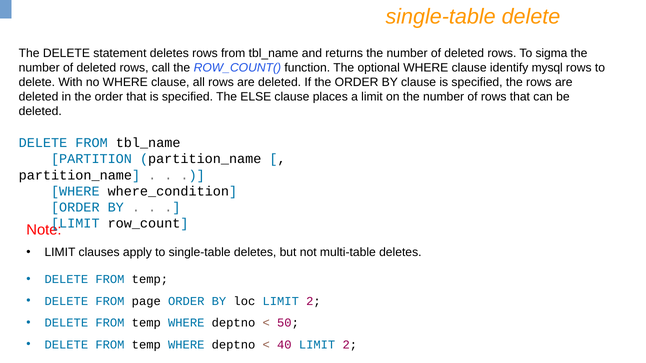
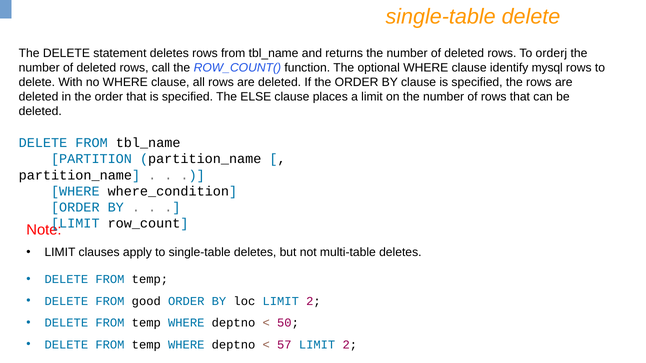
sigma: sigma -> orderj (551, 53)
page: page -> good (146, 301)
40: 40 -> 57 (284, 345)
